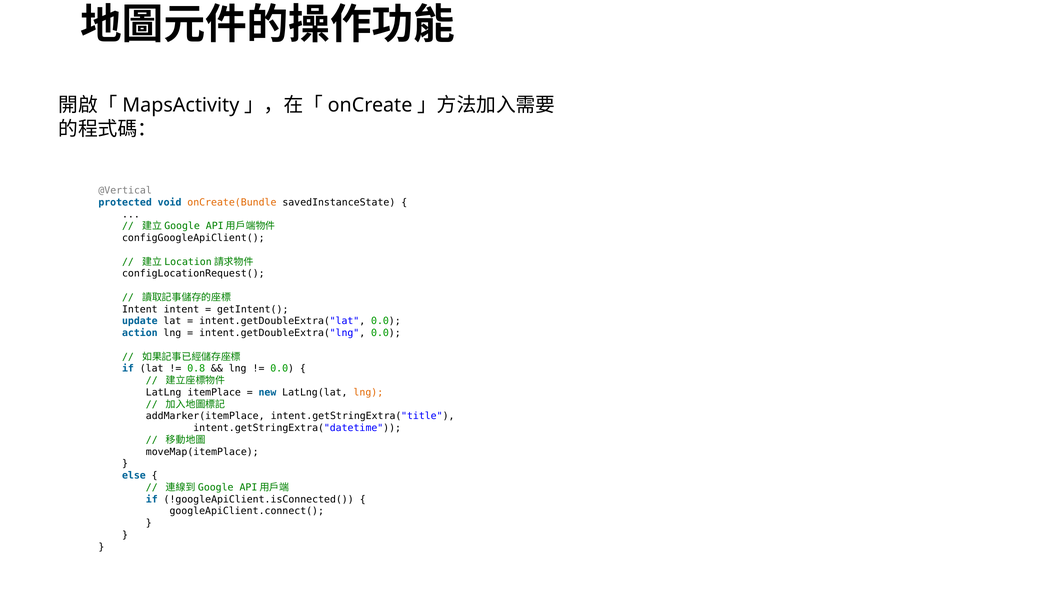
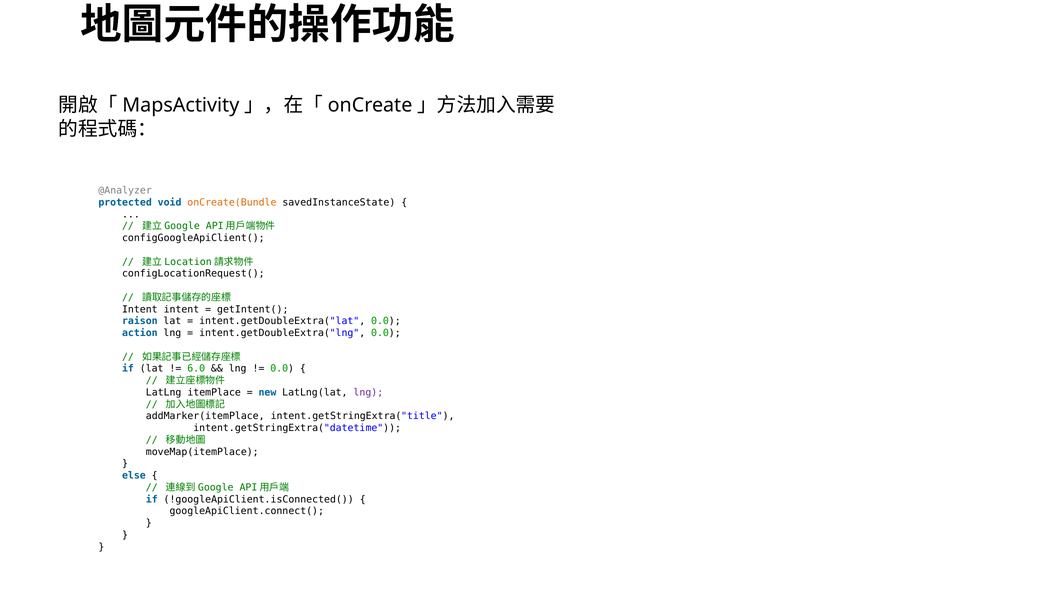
@Vertical: @Vertical -> @Analyzer (125, 191)
update: update -> raison (140, 321)
0.8: 0.8 -> 6.0 (196, 369)
lng colour: orange -> purple (368, 392)
